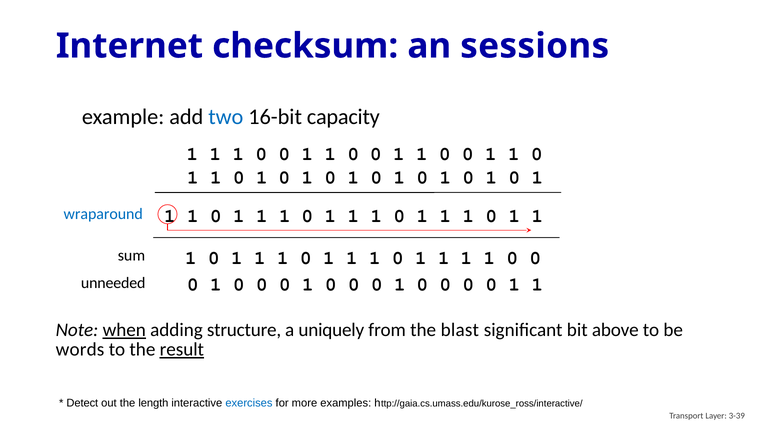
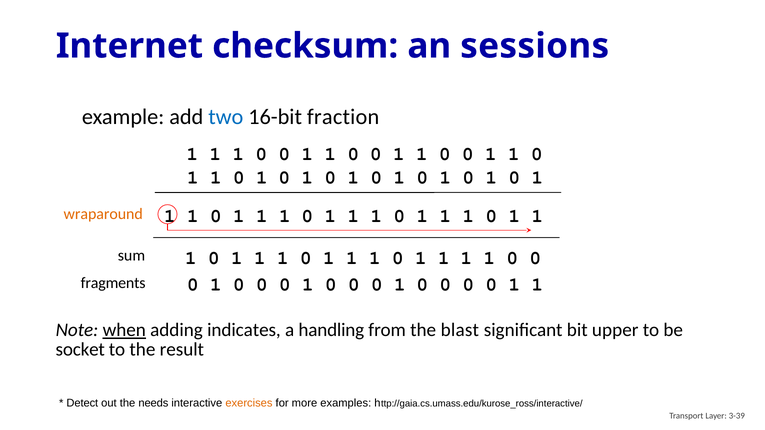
capacity: capacity -> fraction (343, 117)
wraparound colour: blue -> orange (103, 214)
unneeded: unneeded -> fragments (113, 283)
structure: structure -> indicates (244, 330)
uniquely: uniquely -> handling (331, 330)
above: above -> upper (615, 330)
words: words -> socket (80, 350)
result underline: present -> none (182, 350)
length: length -> needs (153, 403)
exercises colour: blue -> orange (249, 403)
